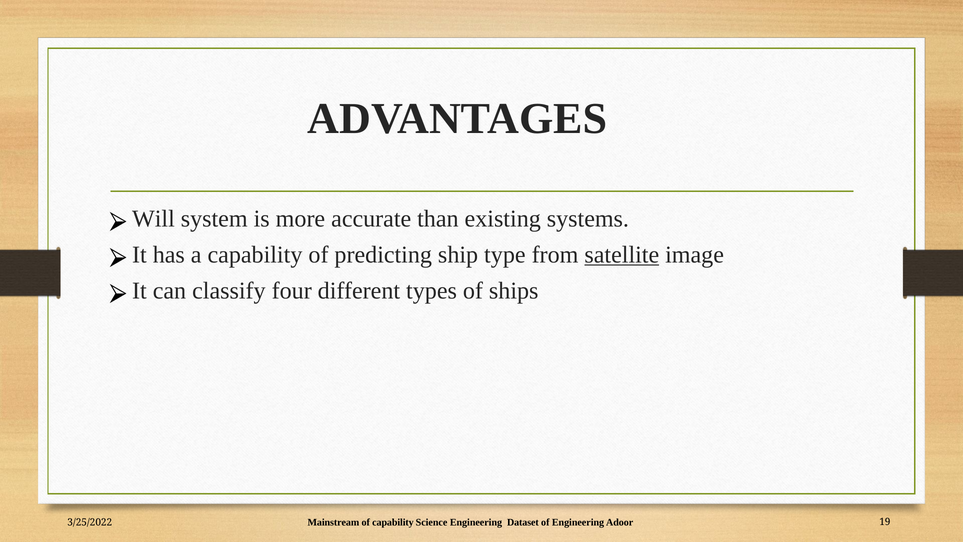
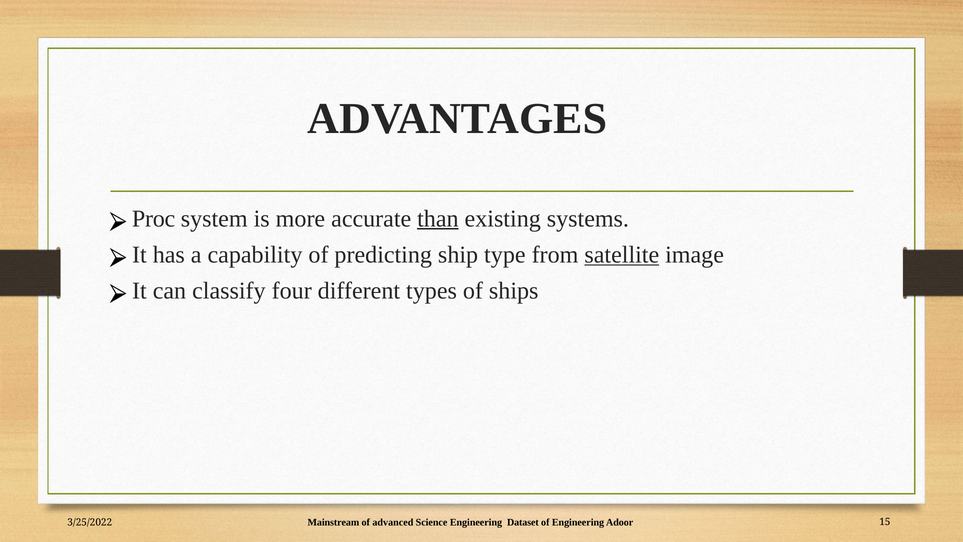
Will: Will -> Proc (154, 218)
than underline: none -> present (438, 218)
of capability: capability -> advanced (393, 522)
19: 19 -> 15 (885, 522)
